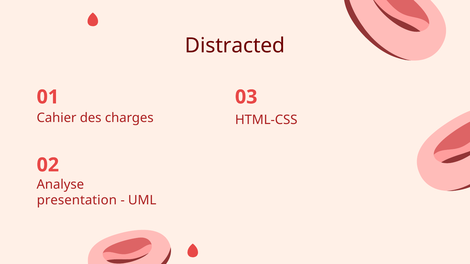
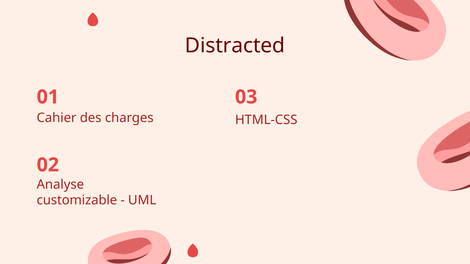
presentation: presentation -> customizable (77, 200)
